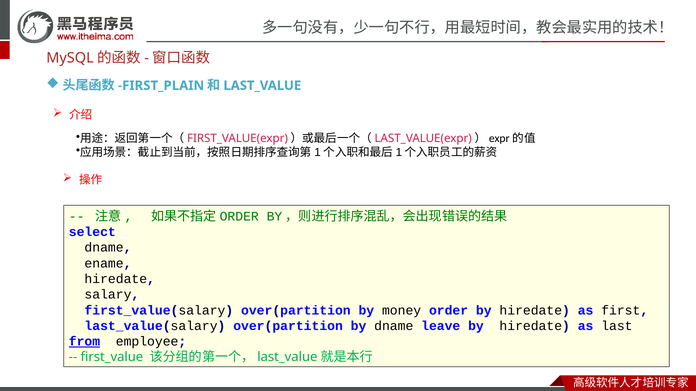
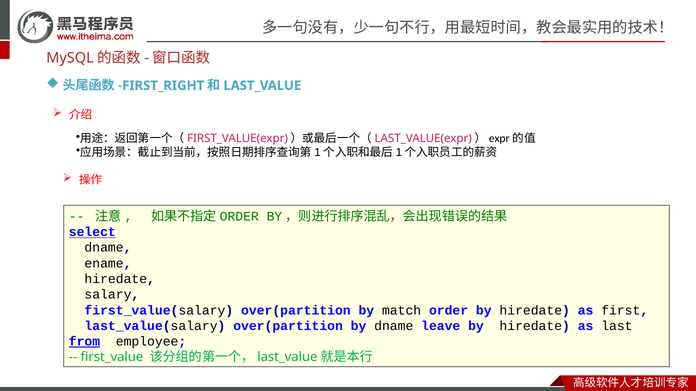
FIRST_PLAIN: FIRST_PLAIN -> FIRST_RIGHT (161, 86)
select underline: none -> present (92, 232)
money: money -> match (402, 311)
